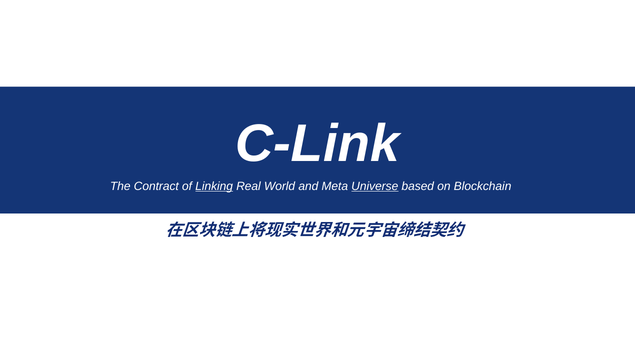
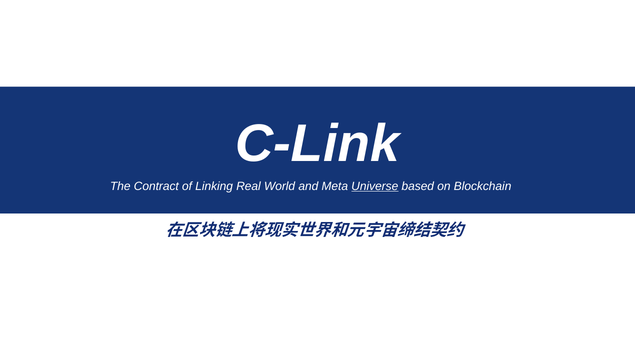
Linking underline: present -> none (214, 186)
